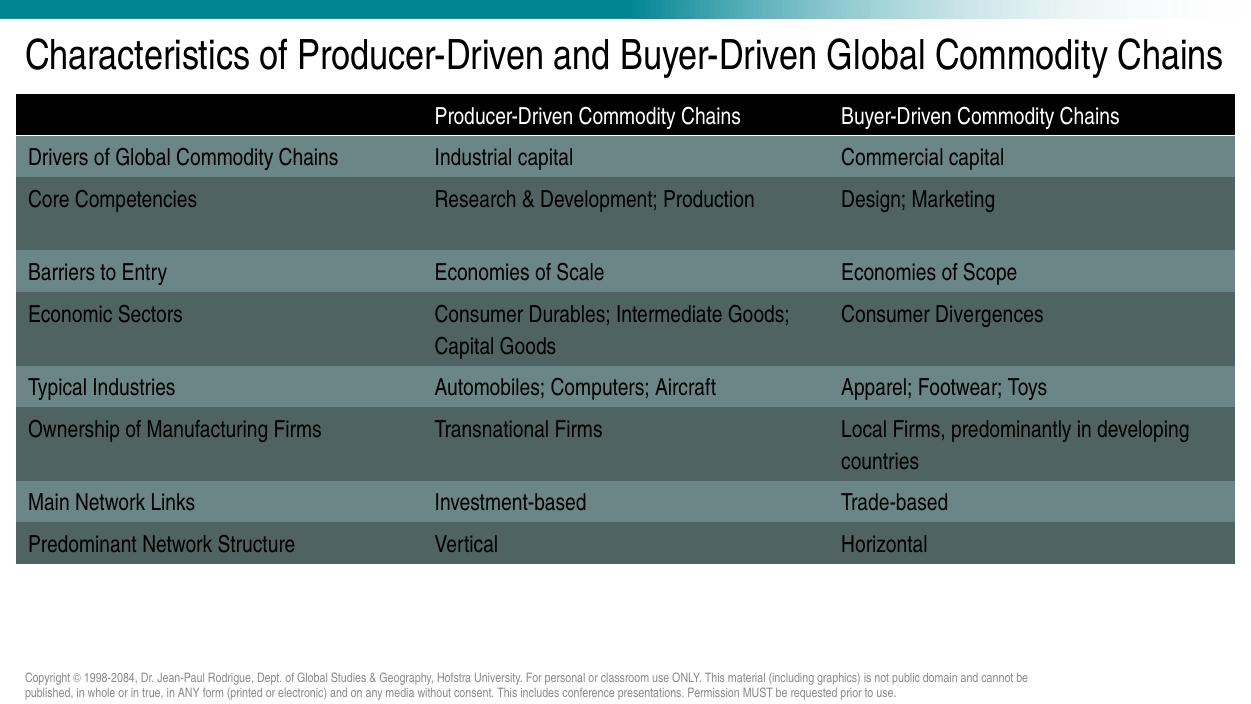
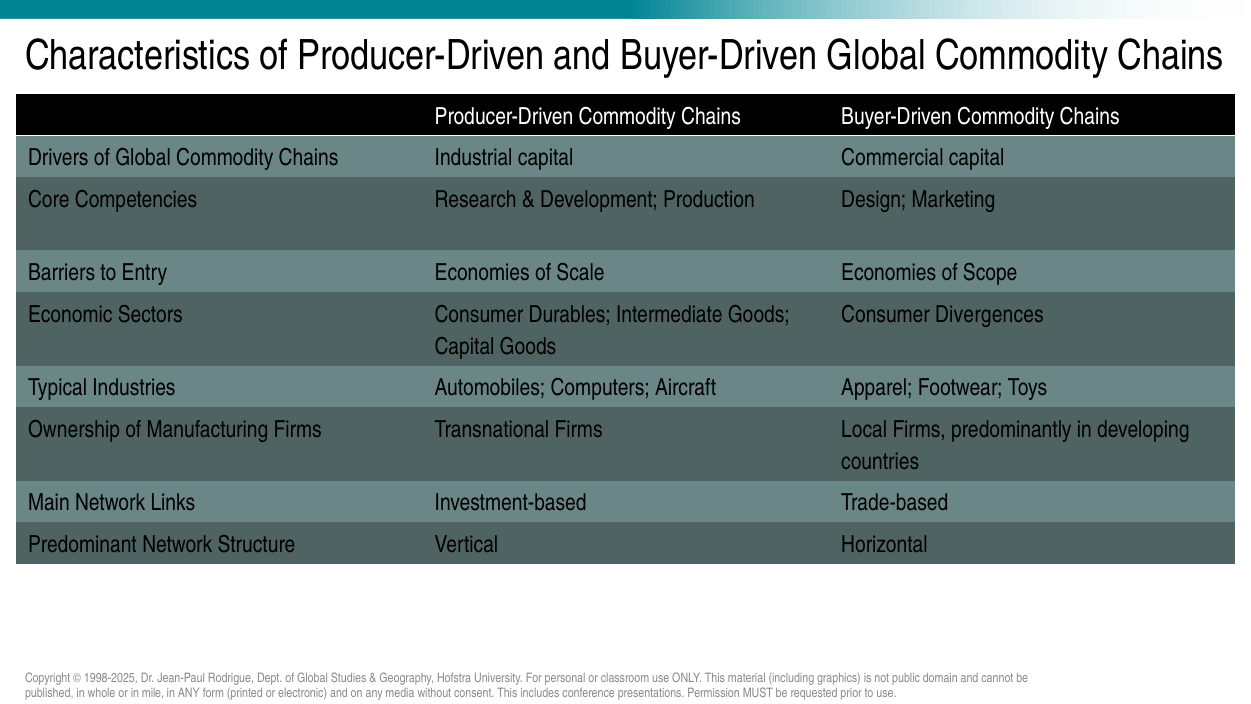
1998-2084: 1998-2084 -> 1998-2025 (111, 678)
true: true -> mile (153, 693)
